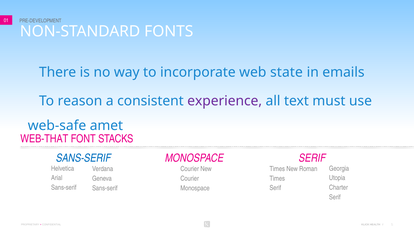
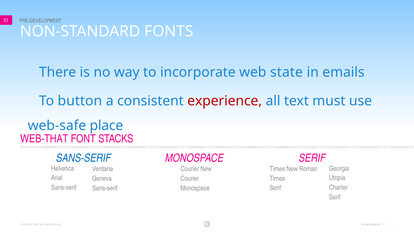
reason: reason -> button (80, 101)
experience colour: purple -> red (225, 101)
amet: amet -> place (106, 126)
